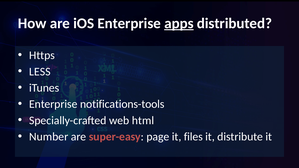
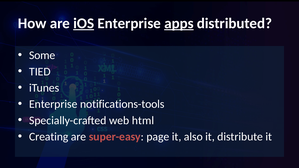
iOS underline: none -> present (84, 23)
Https: Https -> Some (42, 55)
LESS: LESS -> TIED (40, 72)
Number: Number -> Creating (49, 137)
files: files -> also (193, 137)
